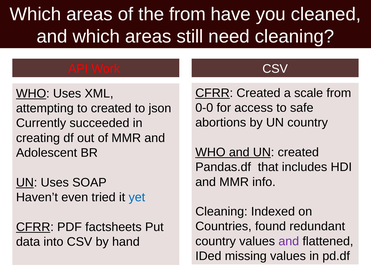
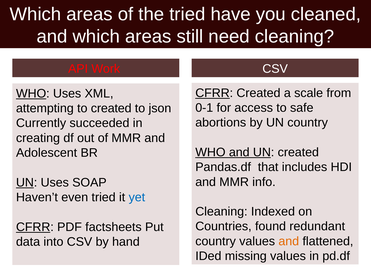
the from: from -> tried (187, 14)
0-0: 0-0 -> 0-1 (204, 108)
and colour: purple -> orange (289, 241)
